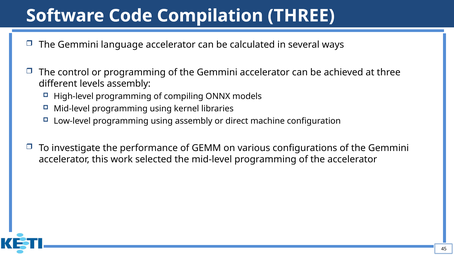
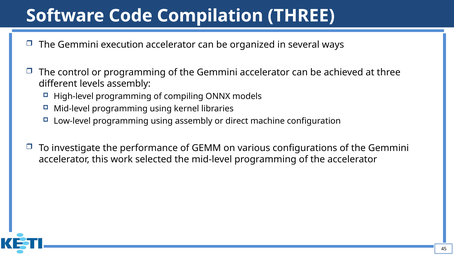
language: language -> execution (122, 45)
calculated: calculated -> organized (252, 45)
